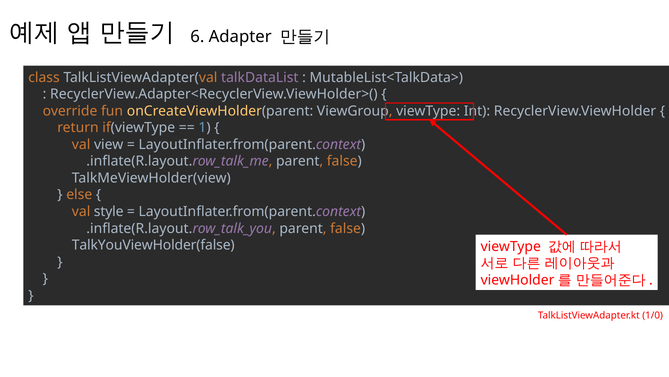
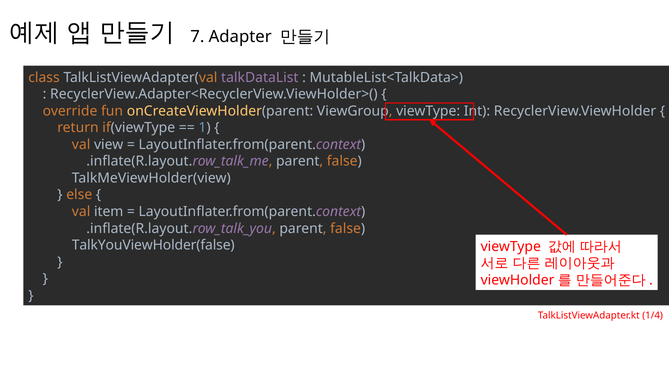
6: 6 -> 7 (197, 37)
style: style -> item (109, 211)
1/0: 1/0 -> 1/4 (653, 315)
